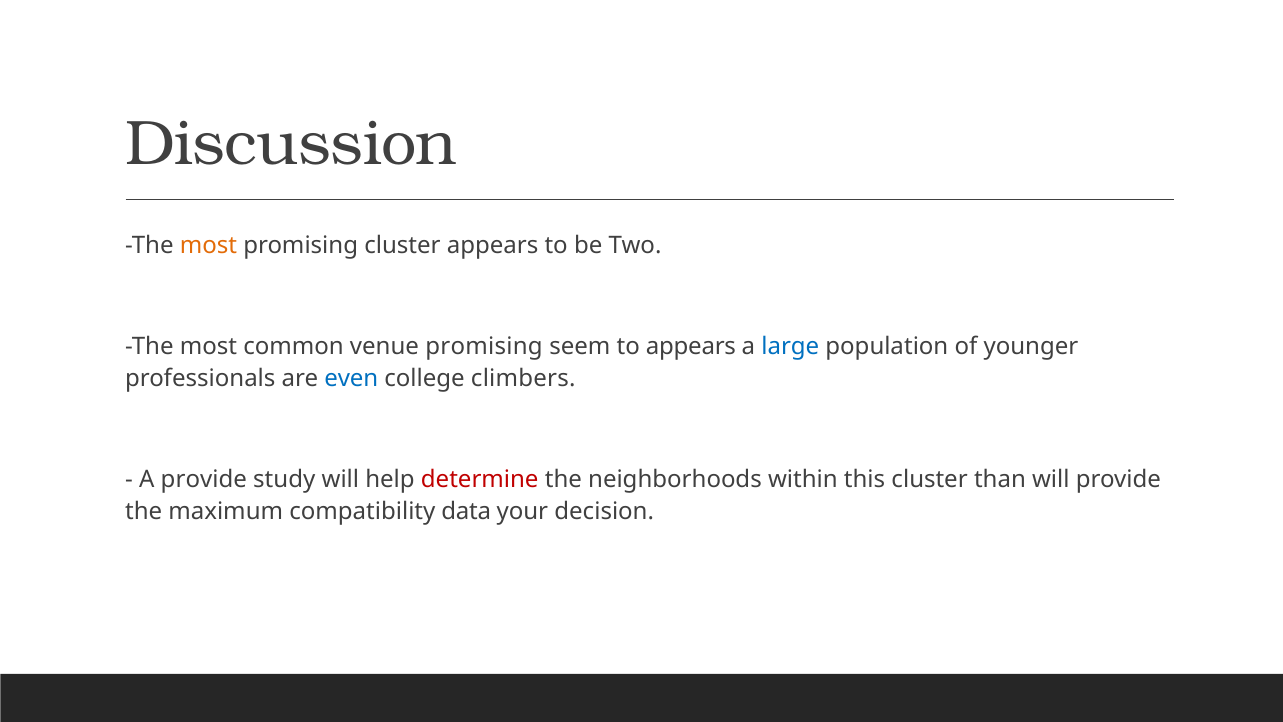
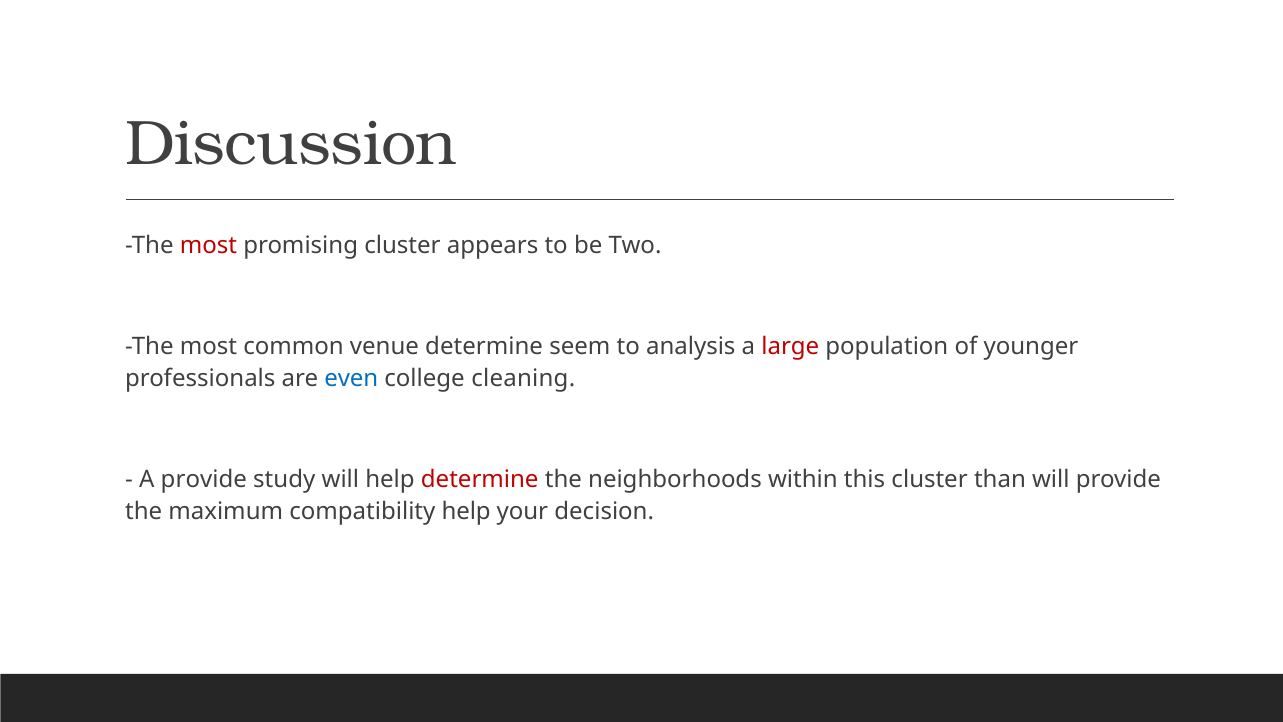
most colour: orange -> red (208, 246)
venue promising: promising -> determine (484, 347)
to appears: appears -> analysis (691, 347)
large colour: blue -> red (790, 347)
climbers: climbers -> cleaning (523, 378)
compatibility data: data -> help (466, 511)
